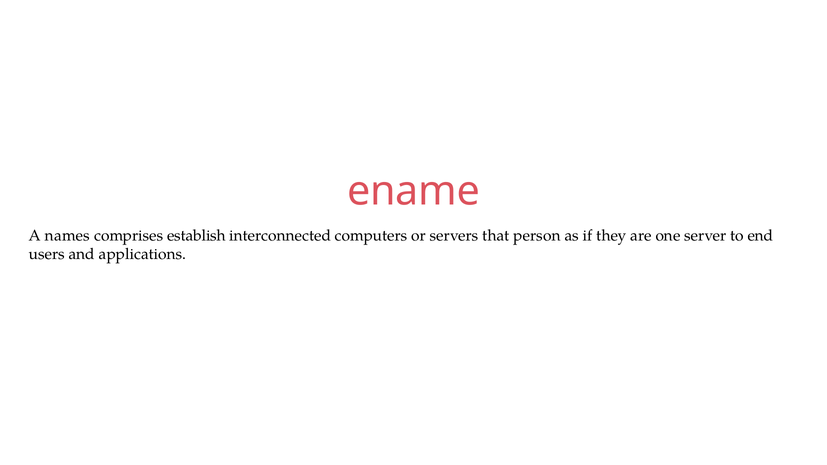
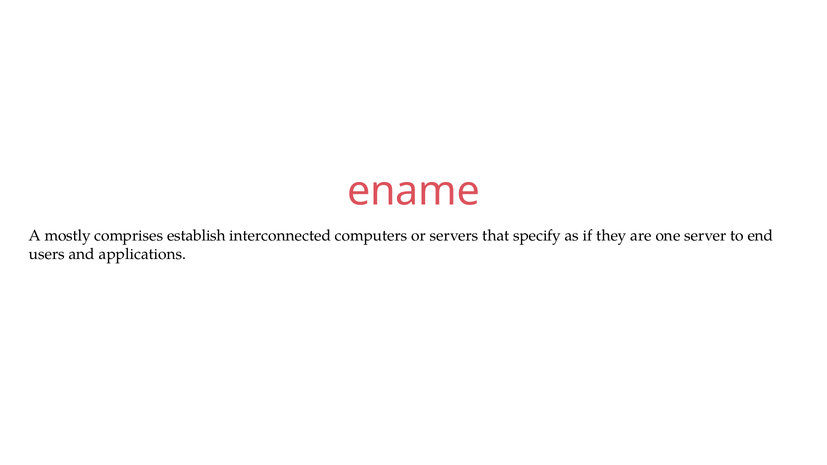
names: names -> mostly (68, 236)
person: person -> specify (537, 236)
